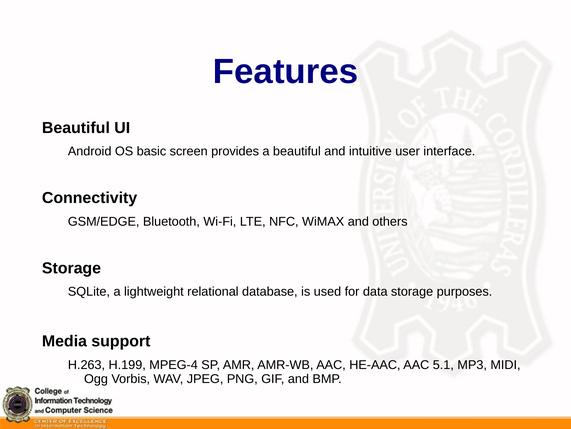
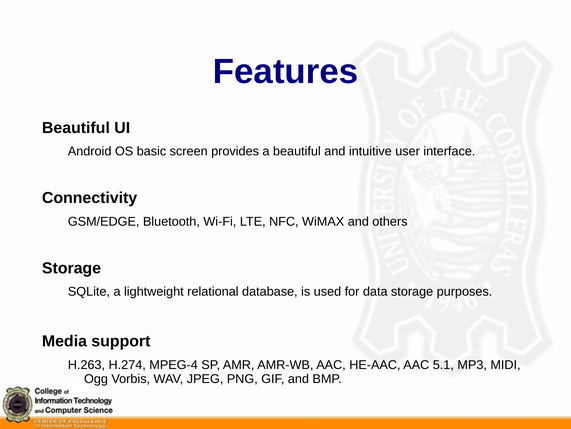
H.199: H.199 -> H.274 (127, 364)
